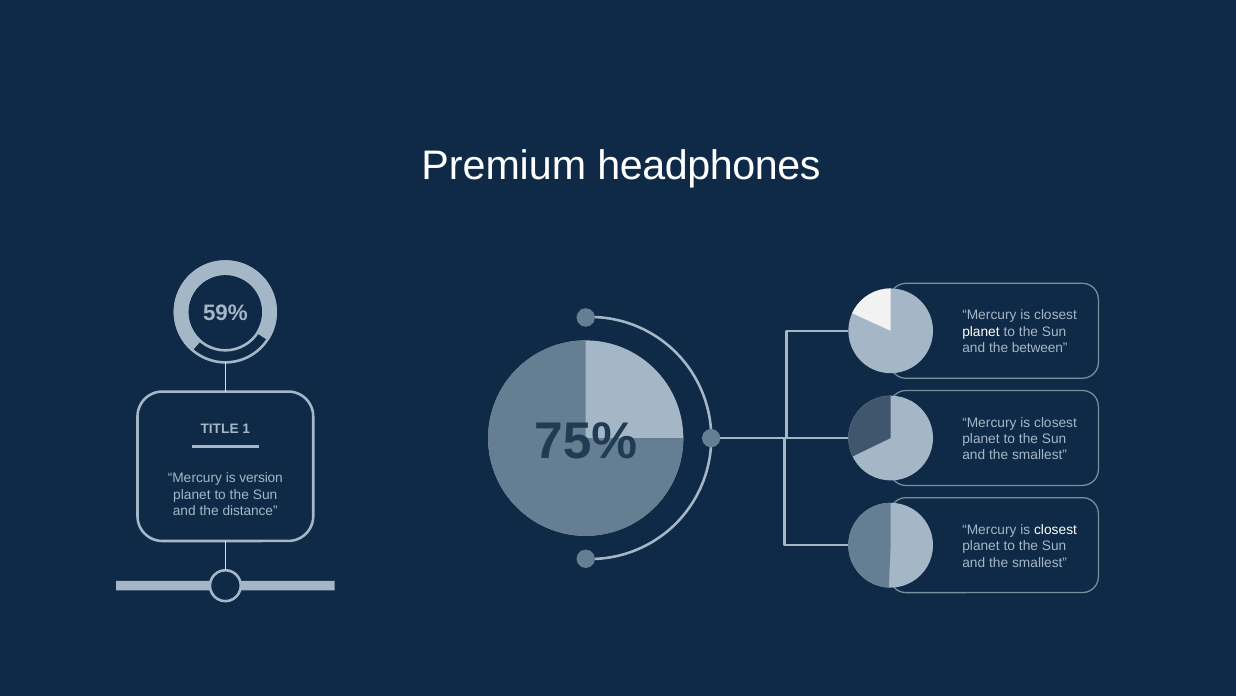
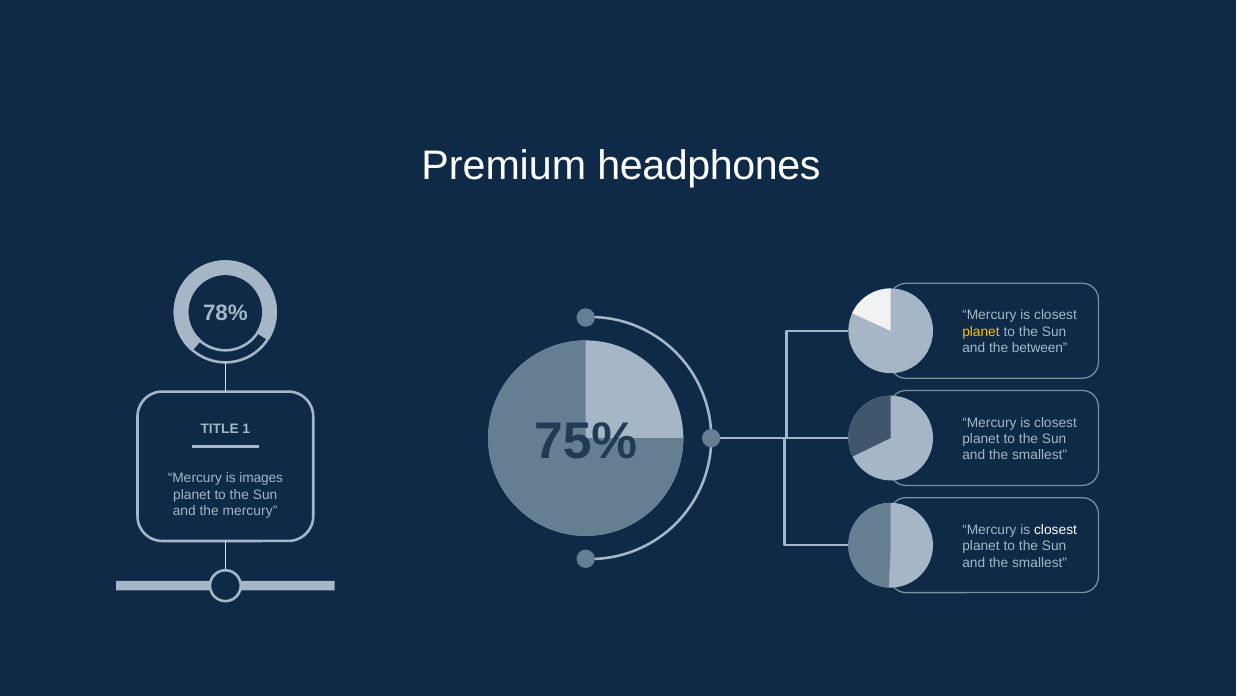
59%: 59% -> 78% (225, 313)
planet colour: white -> yellow (981, 331)
version: version -> images (261, 478)
the distance: distance -> mercury (250, 511)
